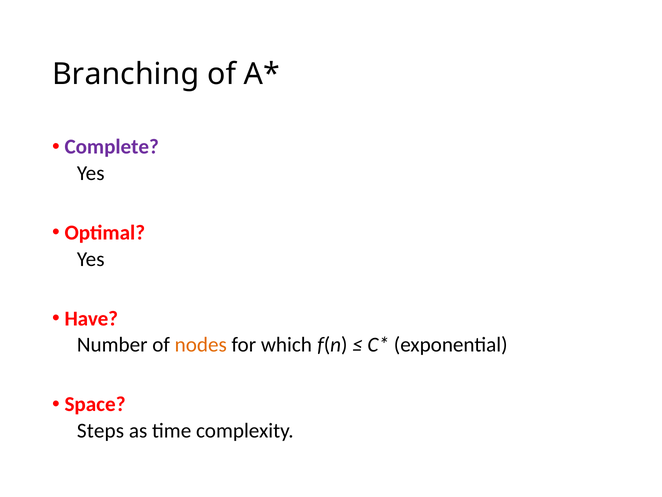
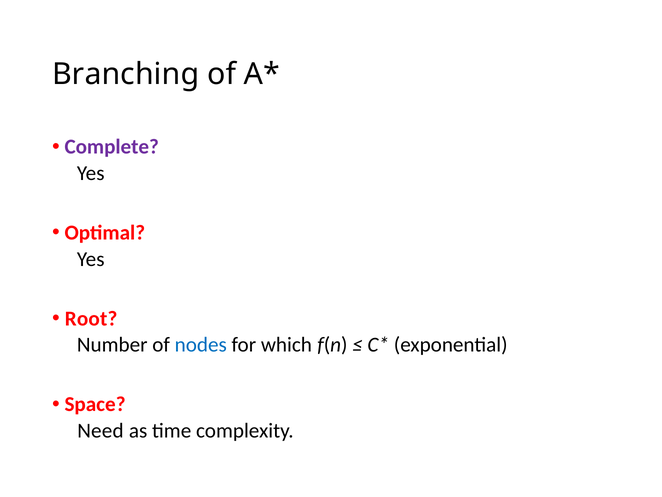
Have: Have -> Root (91, 318)
nodes colour: orange -> blue (201, 344)
Steps: Steps -> Need (100, 430)
